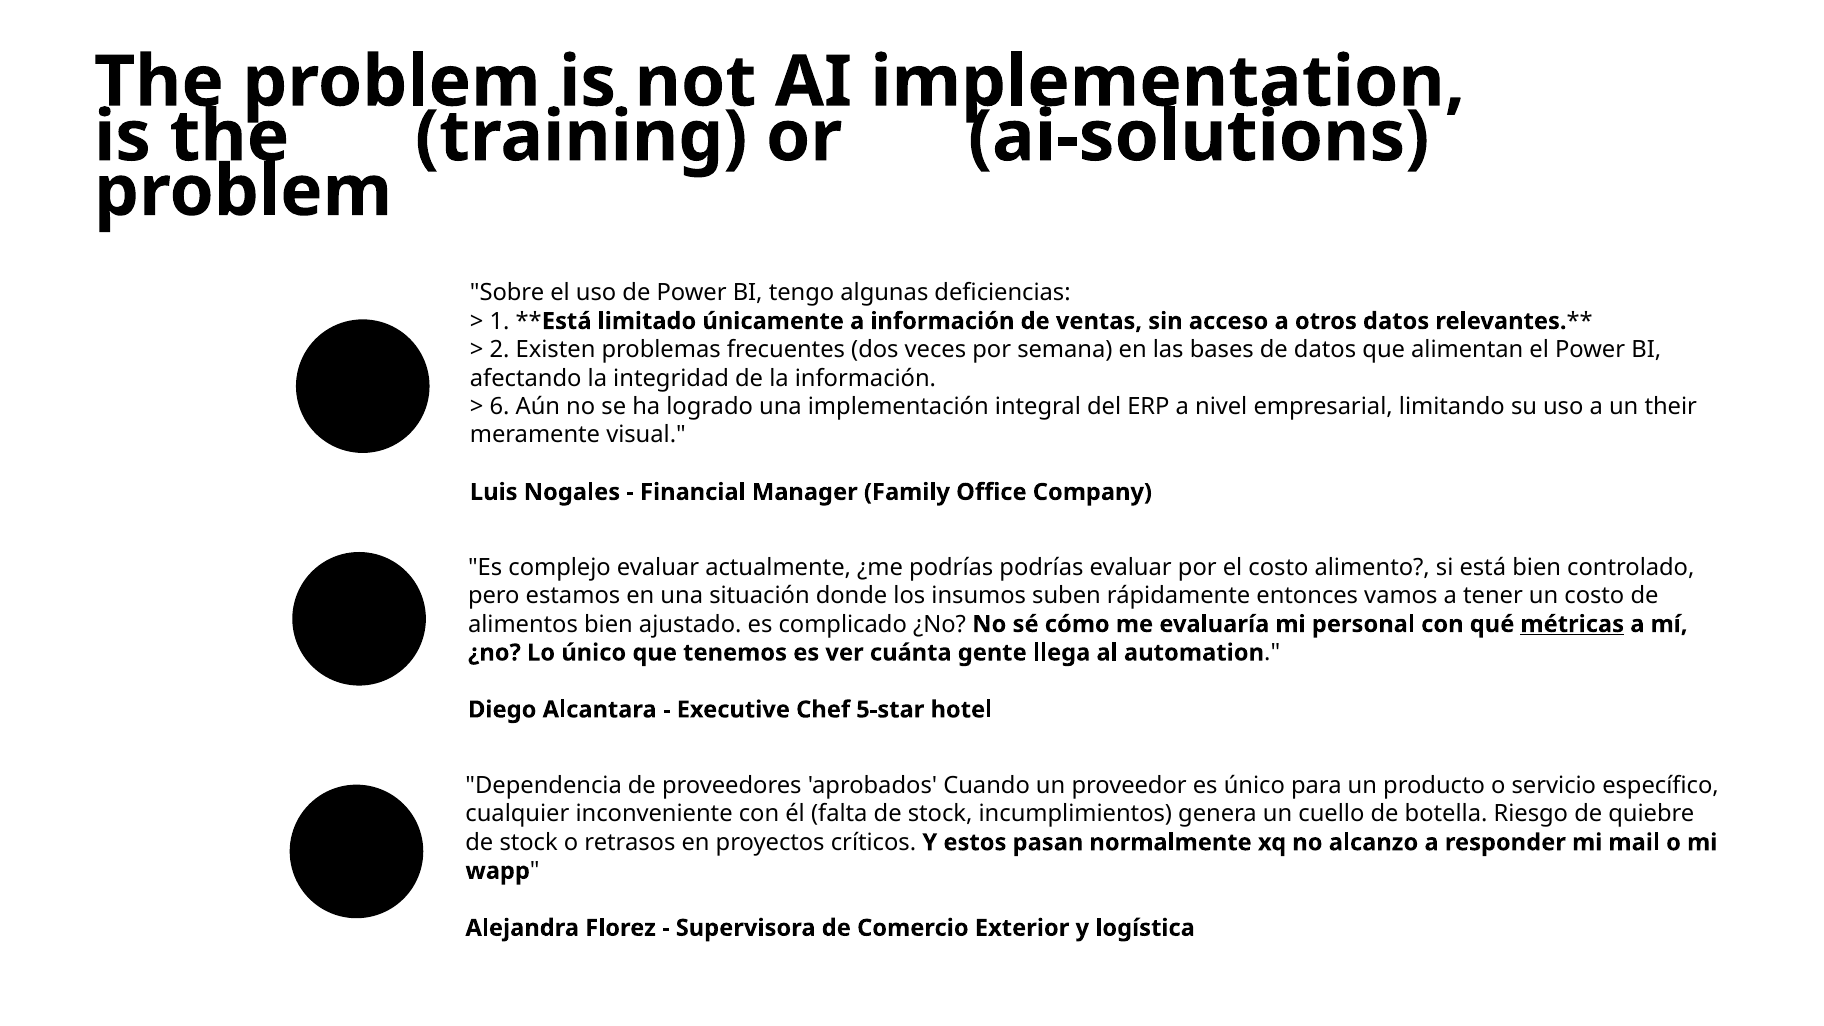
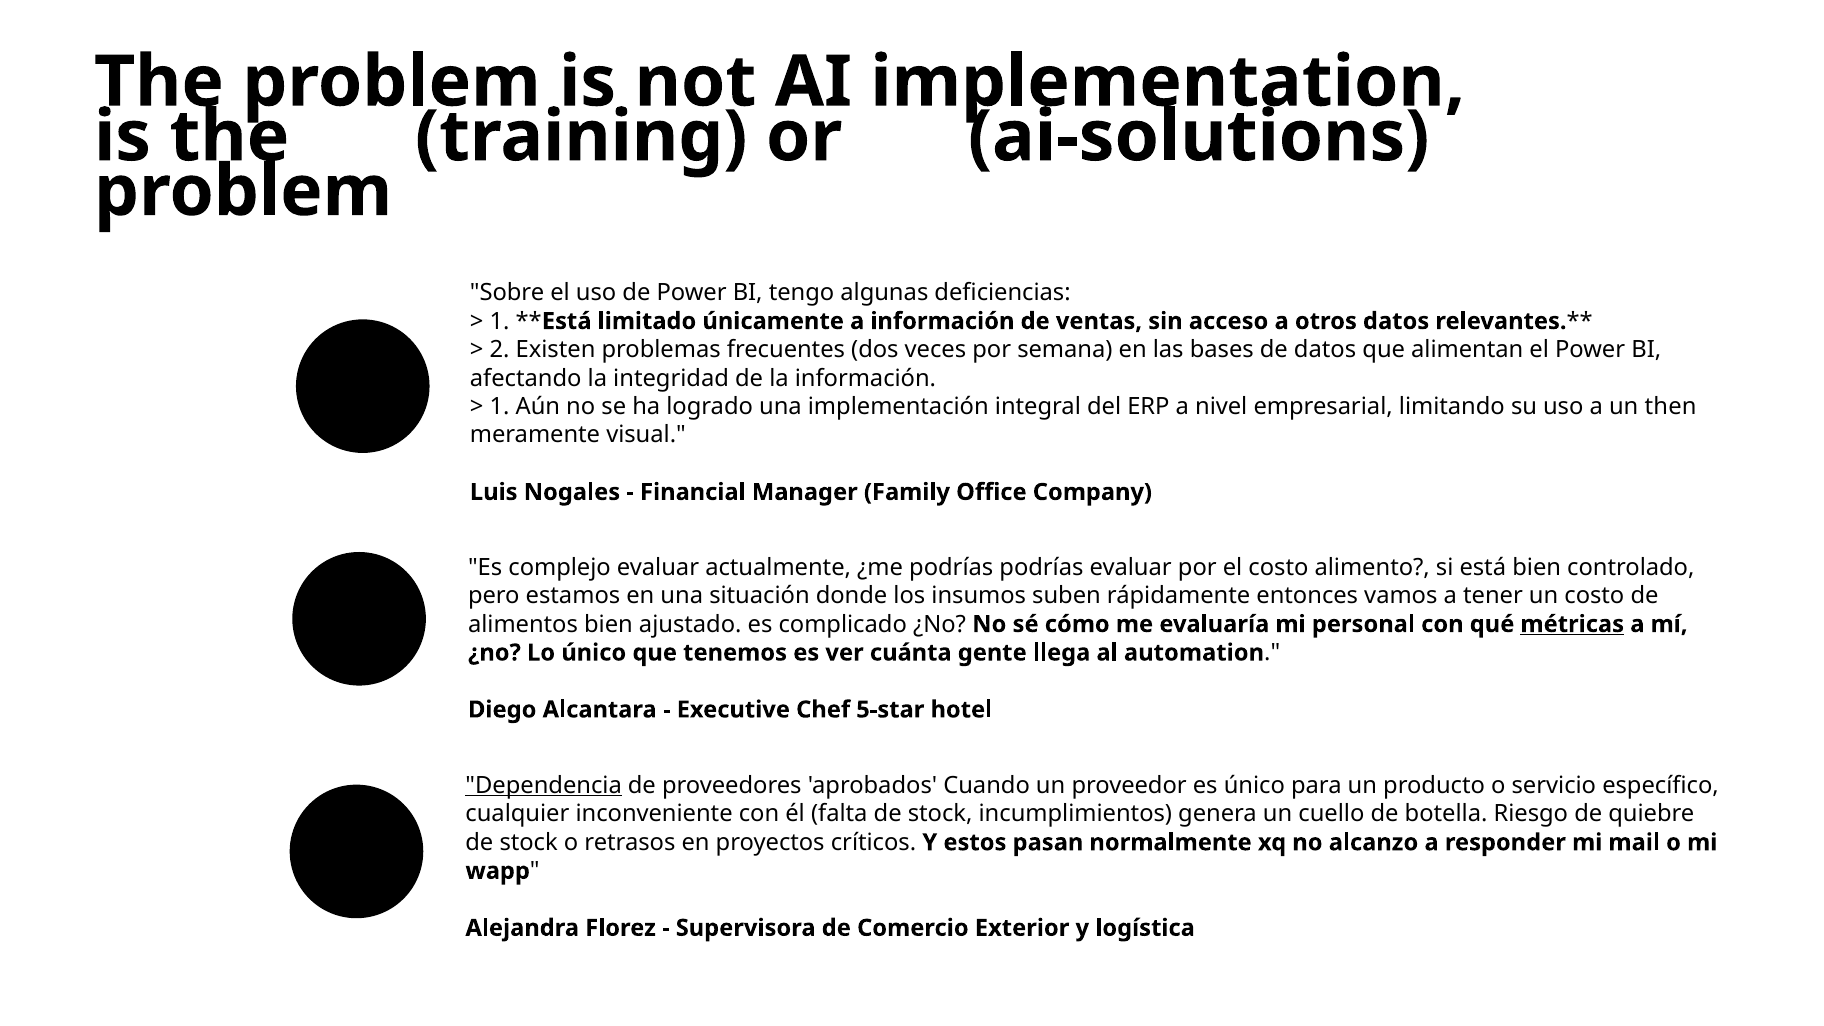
6: 6 -> 1 (500, 407)
their: their -> then (1671, 407)
Dependencia underline: none -> present (544, 785)
